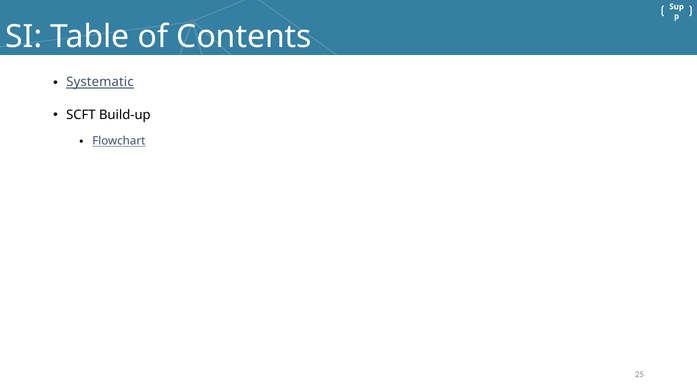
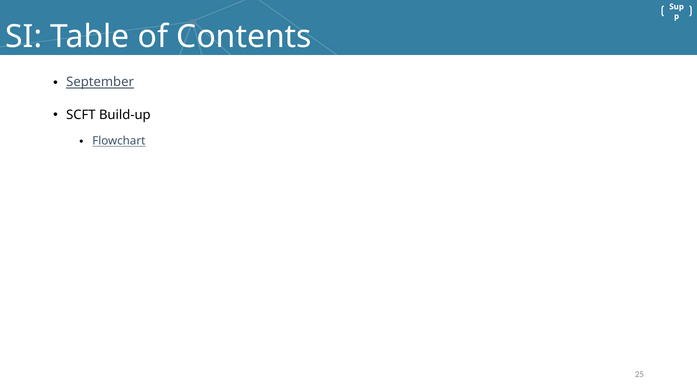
Systematic: Systematic -> September (100, 82)
